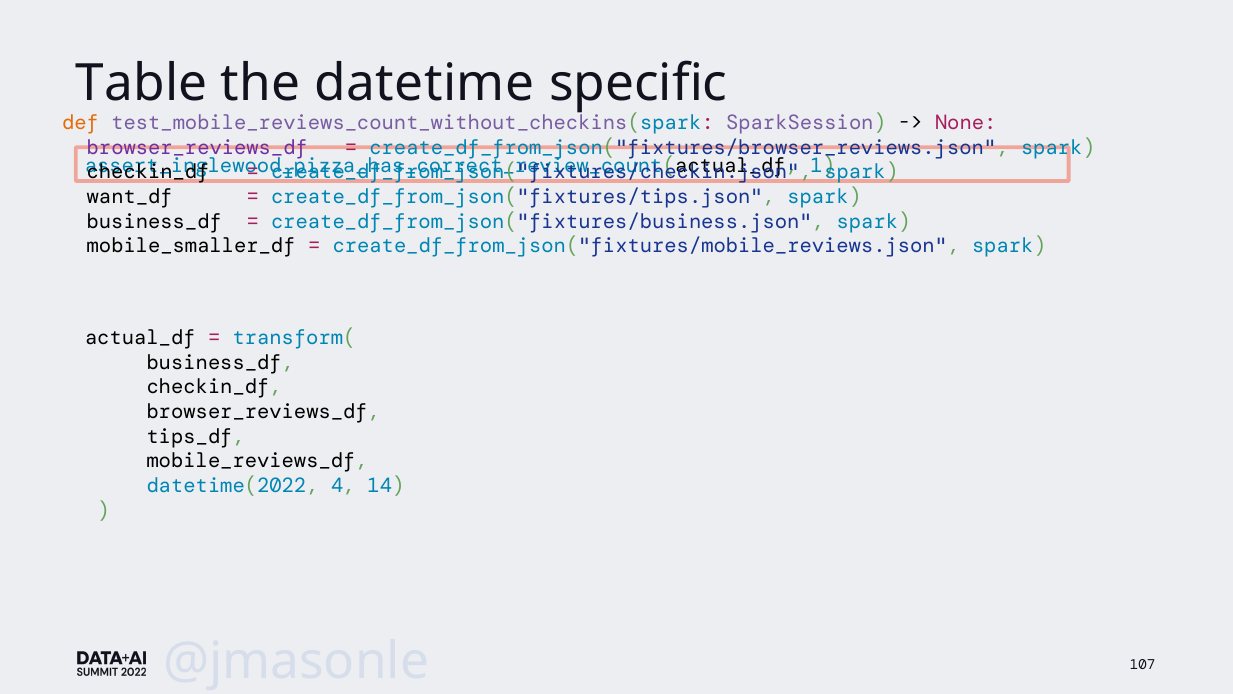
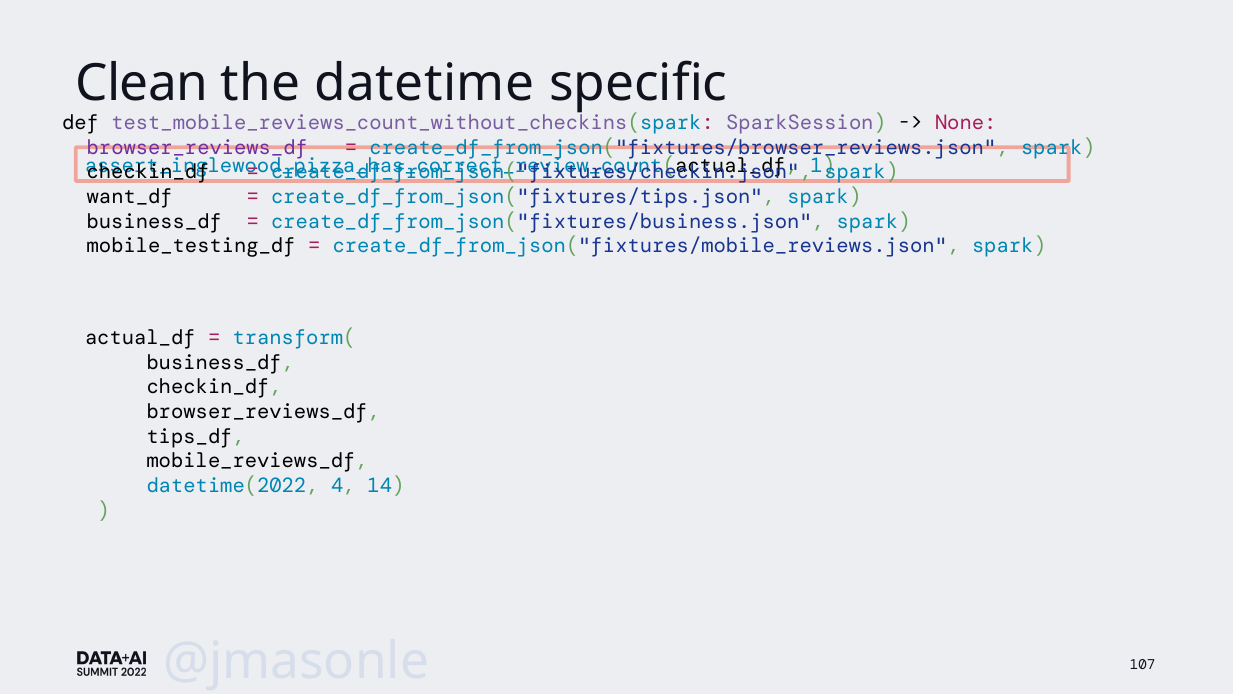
Table: Table -> Clean (142, 83)
def colour: orange -> black (81, 123)
mobile_smaller_df: mobile_smaller_df -> mobile_testing_df (191, 246)
